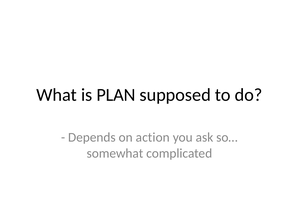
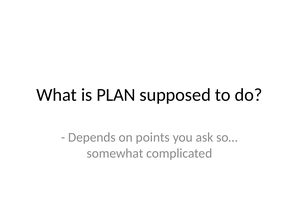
action: action -> points (153, 137)
